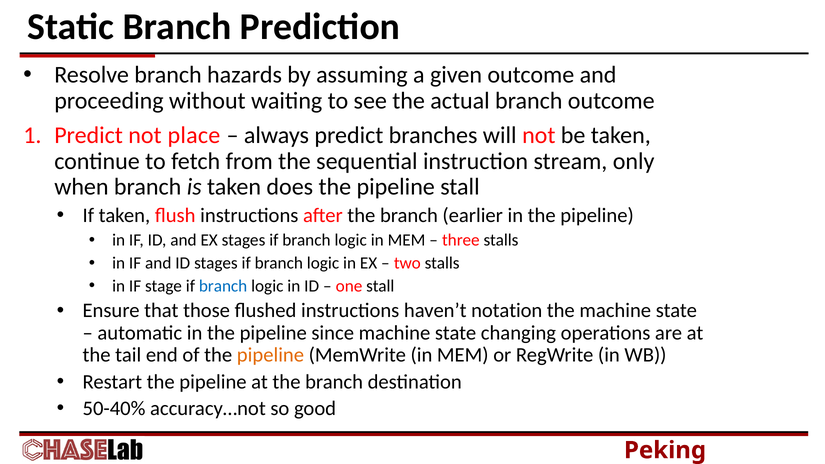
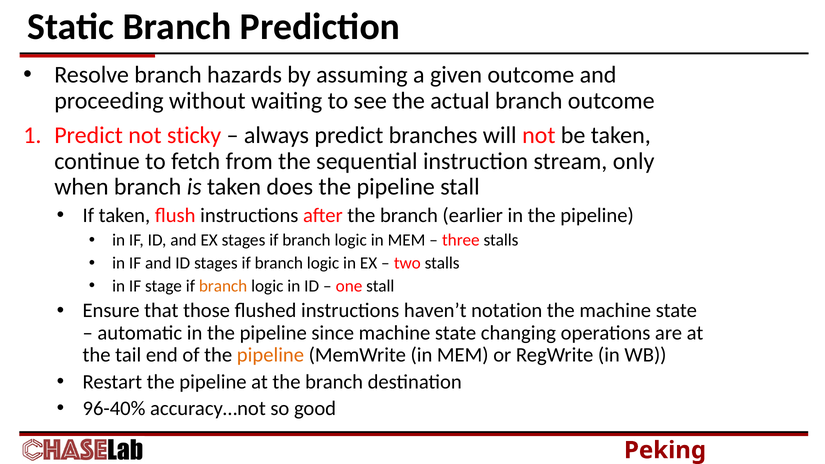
place: place -> sticky (194, 135)
branch colour: blue -> orange (223, 286)
50-40%: 50-40% -> 96-40% (114, 408)
